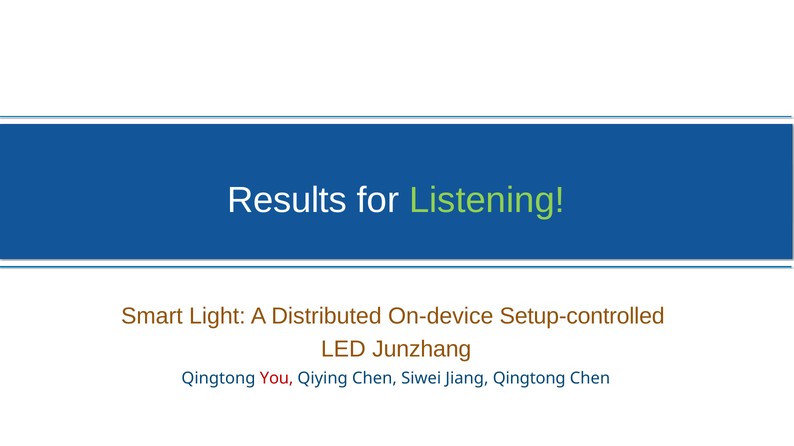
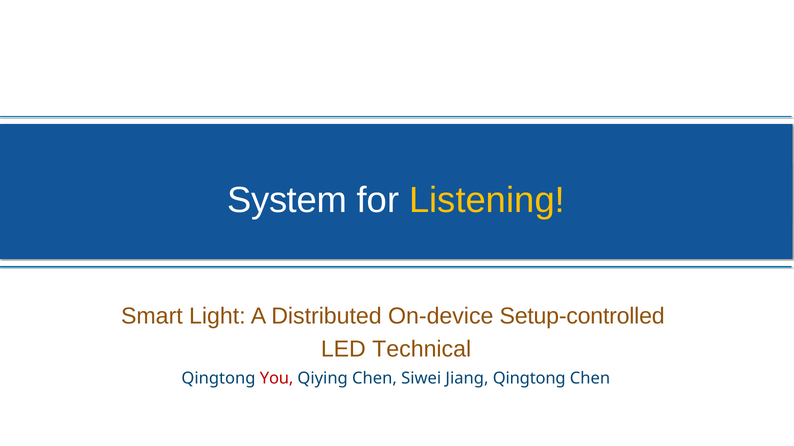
Results: Results -> System (287, 201)
Listening colour: light green -> yellow (487, 201)
Junzhang: Junzhang -> Technical (422, 350)
